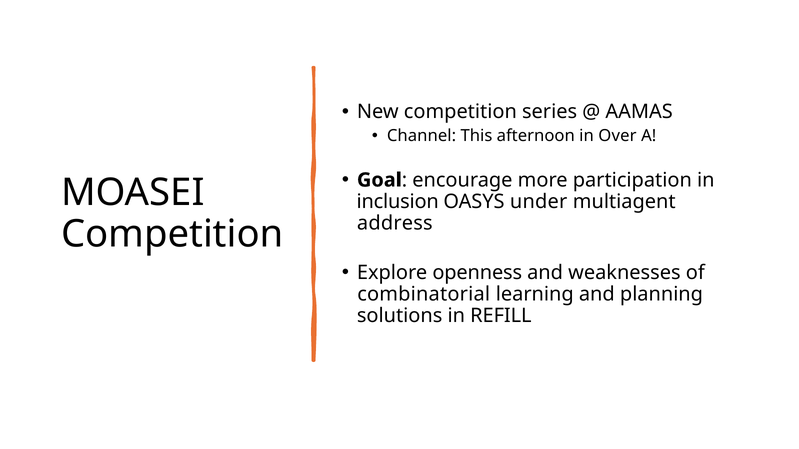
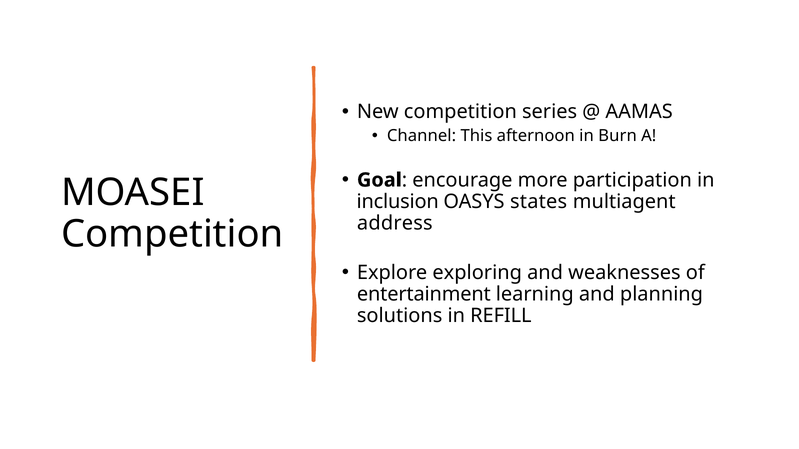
Over: Over -> Burn (618, 136)
under: under -> states (539, 202)
openness: openness -> exploring (477, 273)
combinatorial: combinatorial -> entertainment (424, 295)
